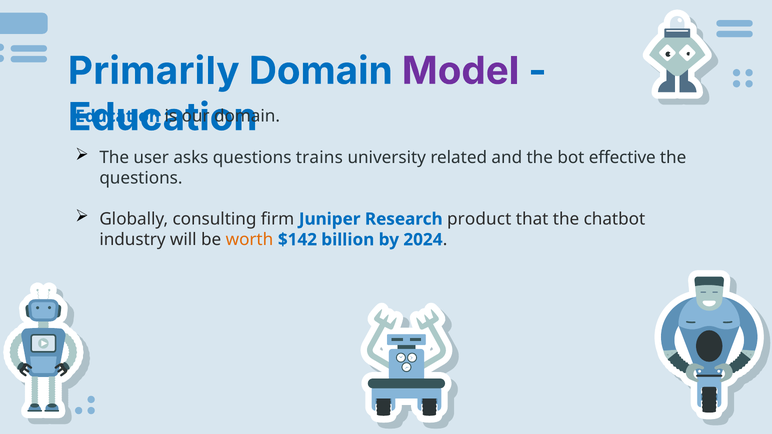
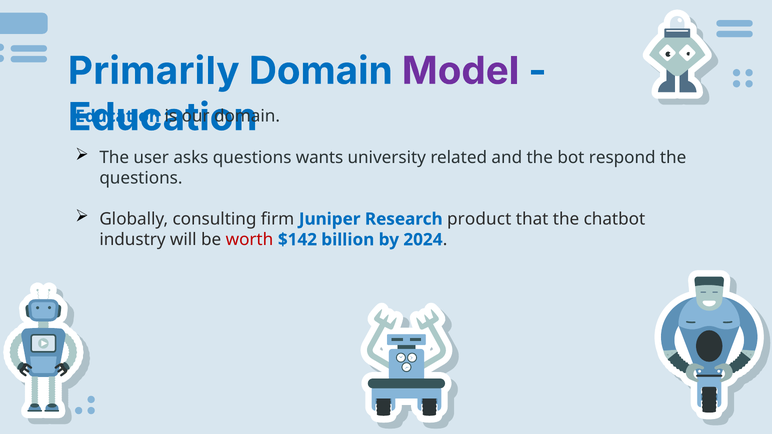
trains: trains -> wants (320, 157)
effective: effective -> respond (622, 157)
worth colour: orange -> red (249, 240)
